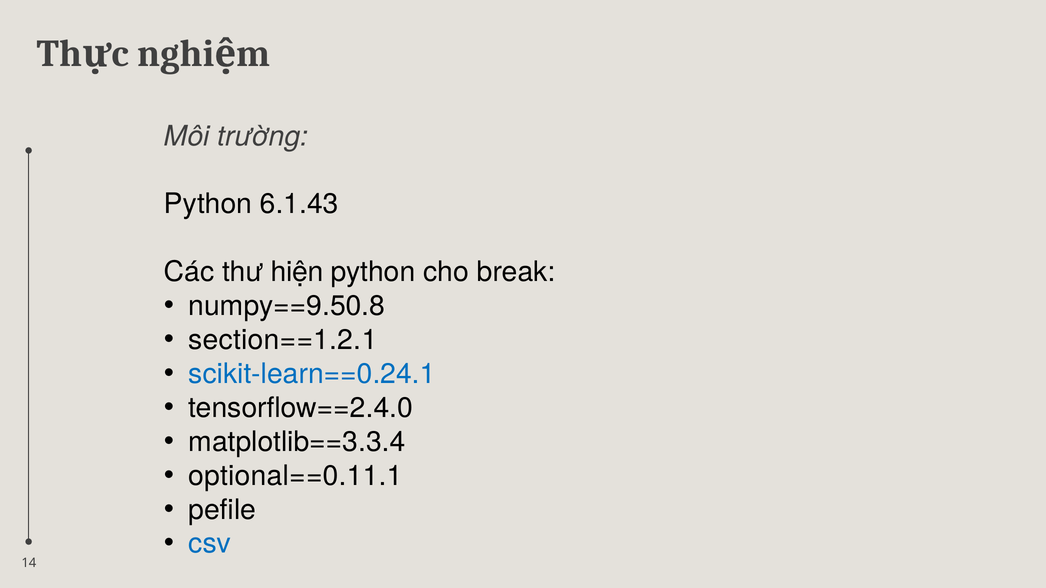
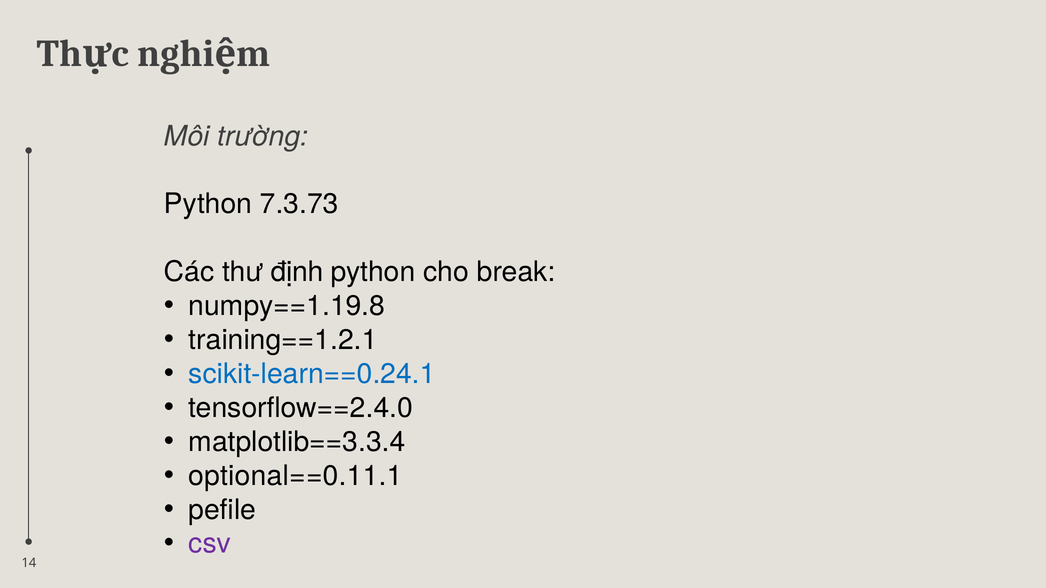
6.1.43: 6.1.43 -> 7.3.73 (299, 204)
hiện: hiện -> định (297, 272)
numpy==9.50.8: numpy==9.50.8 -> numpy==1.19.8 (287, 306)
section==1.2.1: section==1.2.1 -> training==1.2.1 (283, 340)
csv colour: blue -> purple (210, 544)
